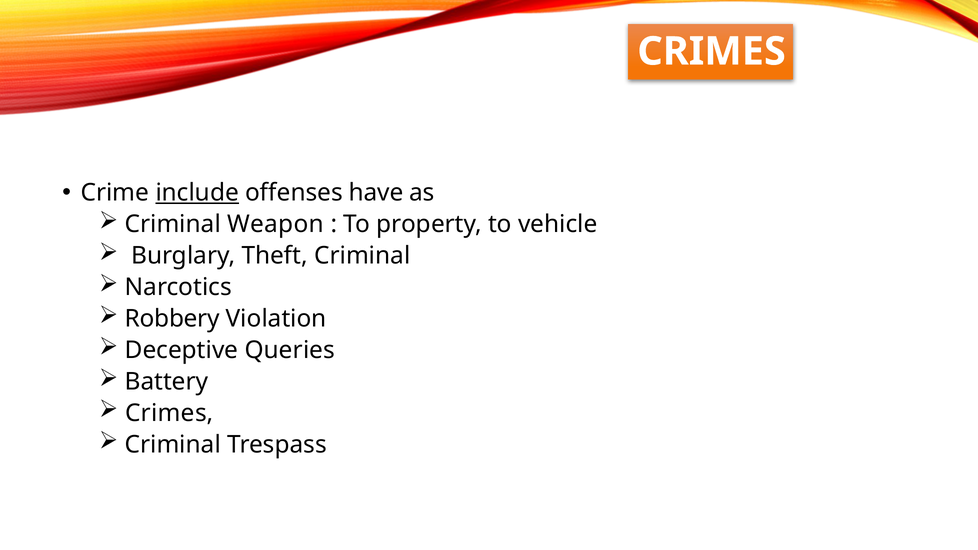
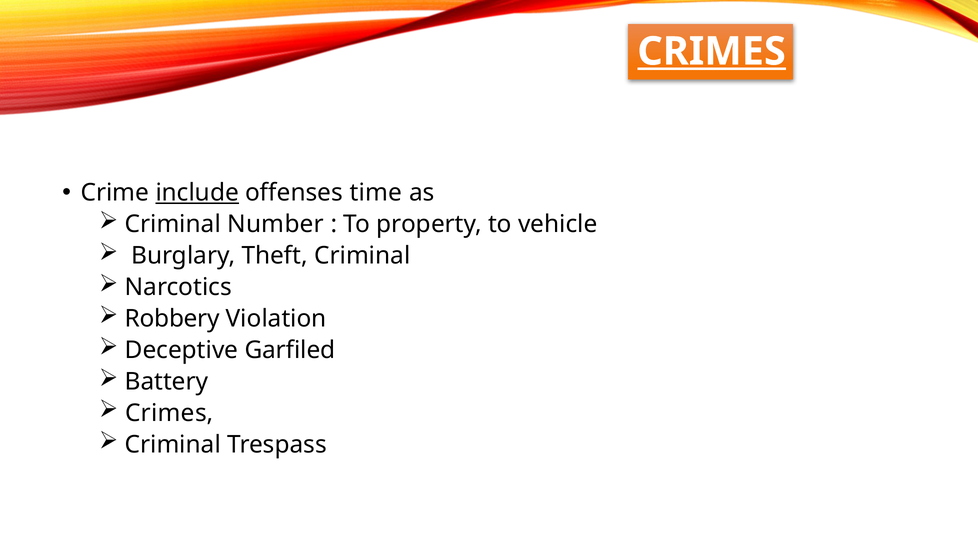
CRIMES underline: none -> present (712, 52)
have: have -> time (376, 193)
Weapon: Weapon -> Number (276, 224)
Queries: Queries -> Garfiled (290, 350)
